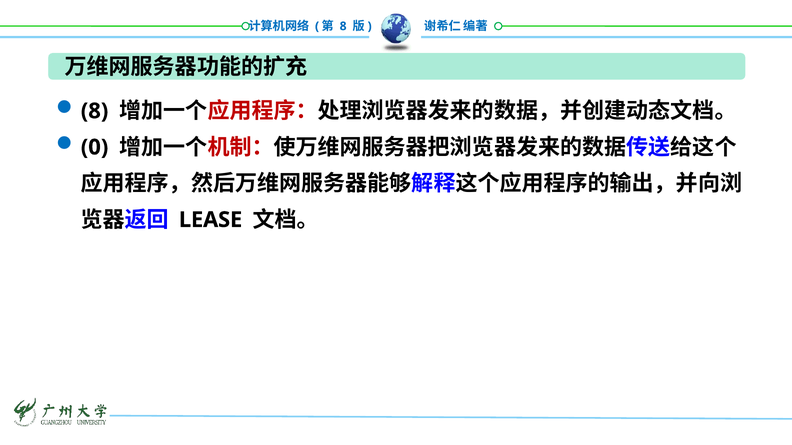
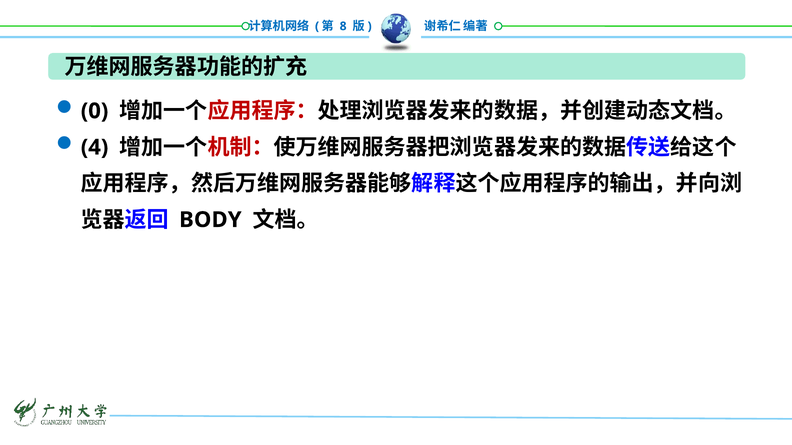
8: 8 -> 0 (95, 111)
0: 0 -> 4 (95, 147)
LEASE: LEASE -> BODY (210, 220)
